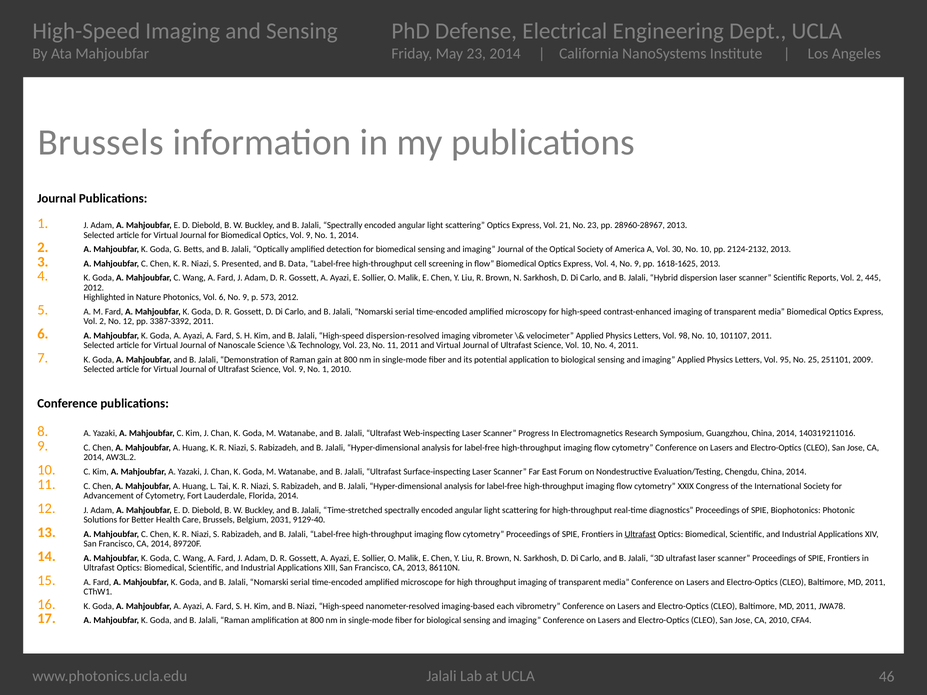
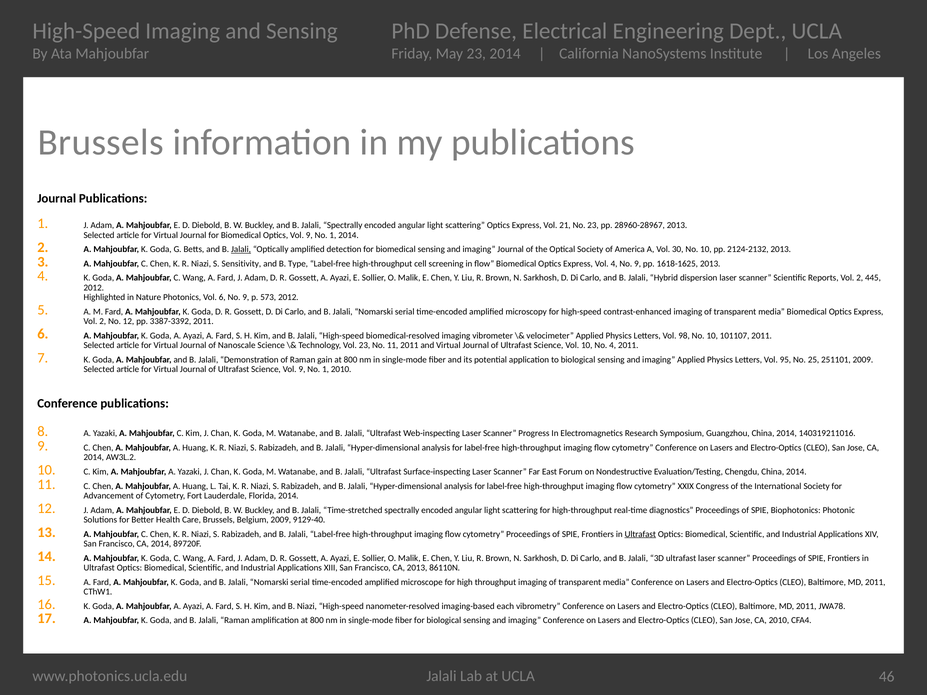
Jalali underline: none -> present (241, 249)
Presented: Presented -> Sensitivity (241, 264)
Data: Data -> Type (298, 264)
dispersion-resolved: dispersion-resolved -> biomedical-resolved (403, 336)
Belgium 2031: 2031 -> 2009 (281, 520)
